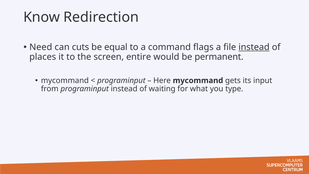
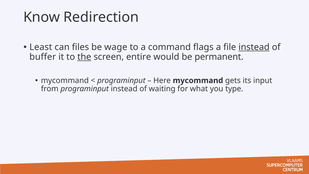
Need: Need -> Least (41, 47)
cuts: cuts -> files (80, 47)
equal: equal -> wage (116, 47)
places: places -> buffer (43, 57)
the underline: none -> present (84, 57)
